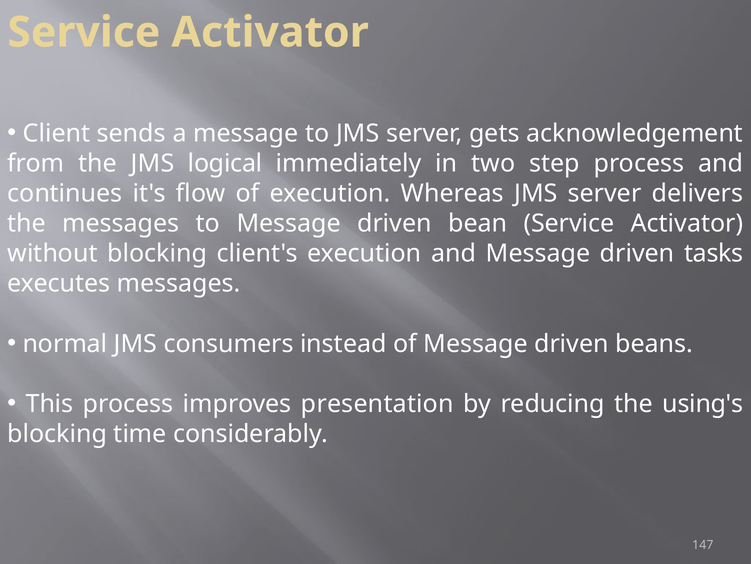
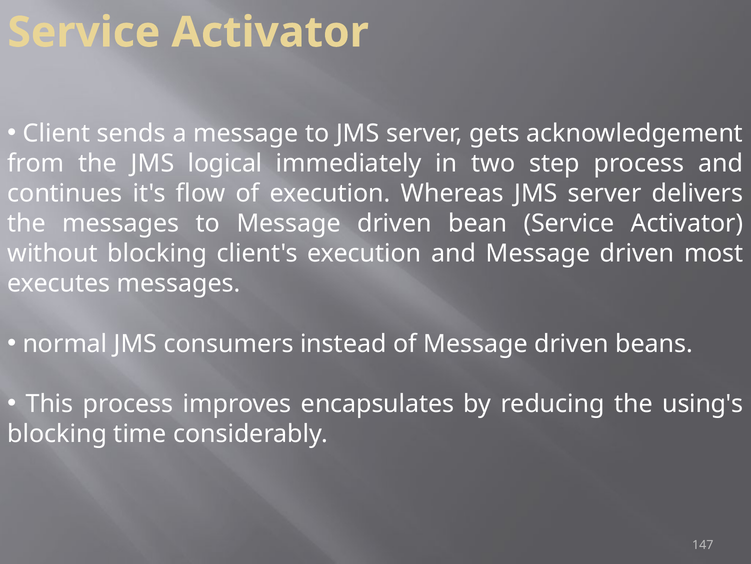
tasks: tasks -> most (714, 253)
presentation: presentation -> encapsulates (378, 403)
